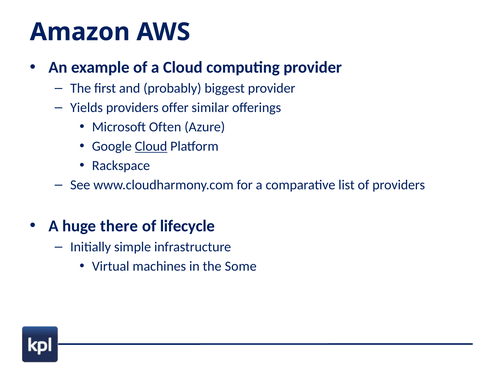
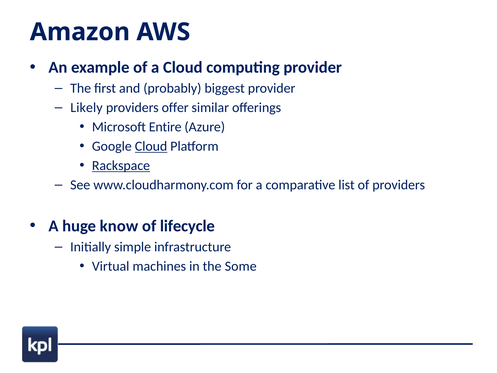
Yields: Yields -> Likely (86, 108)
Often: Often -> Entire (165, 127)
Rackspace underline: none -> present (121, 166)
there: there -> know (119, 226)
